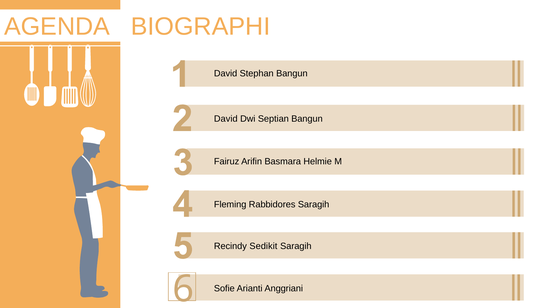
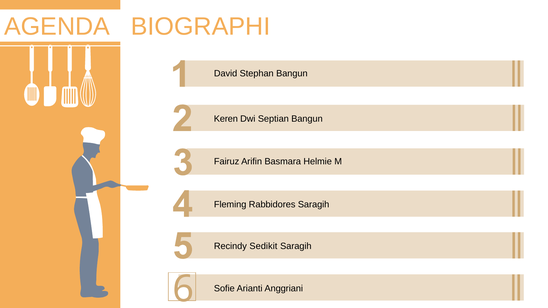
David: David -> Keren (226, 119)
